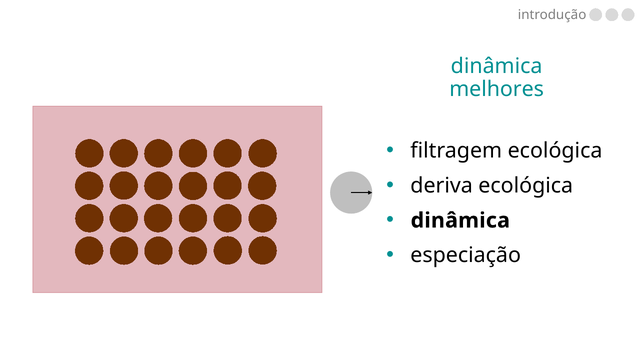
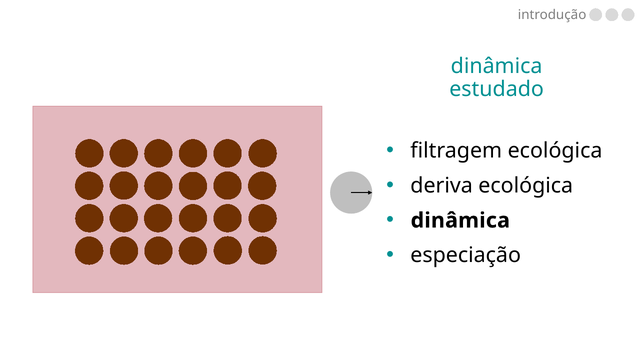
melhores: melhores -> estudado (497, 89)
